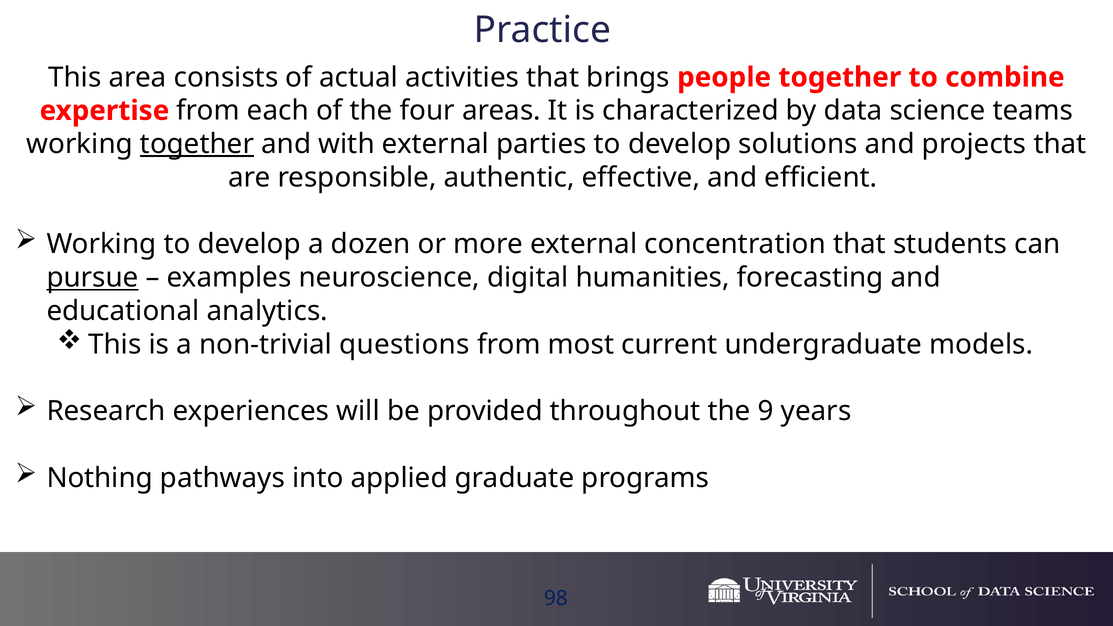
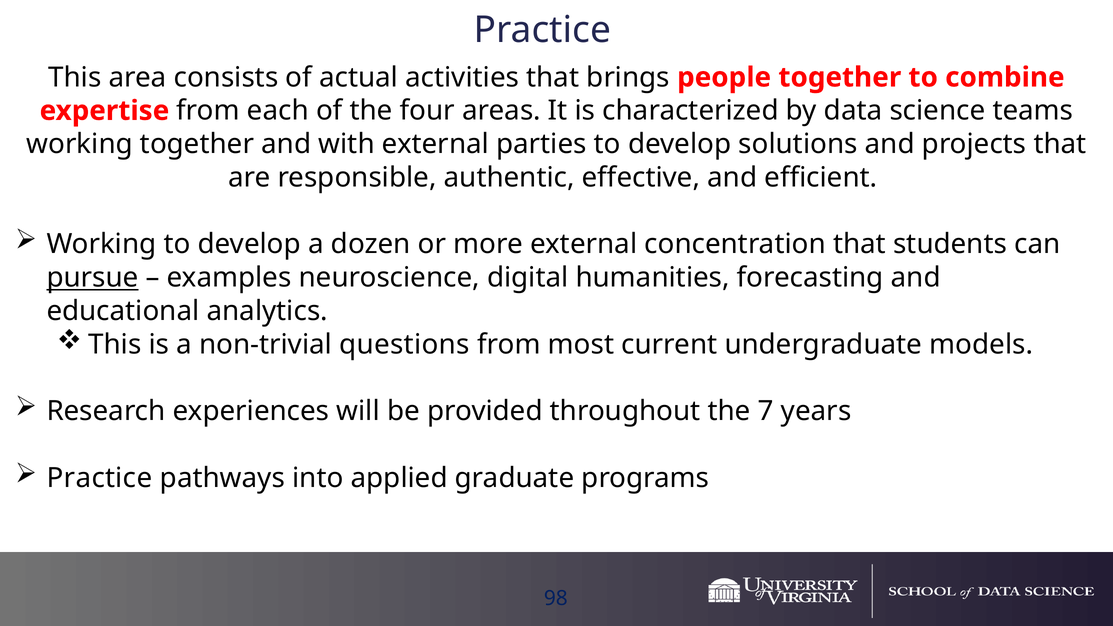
together underline: present -> none (197, 144)
9: 9 -> 7 (766, 411)
Nothing: Nothing -> Practice (100, 478)
